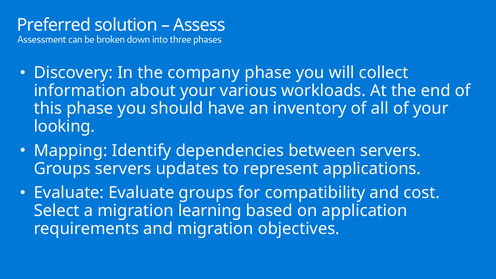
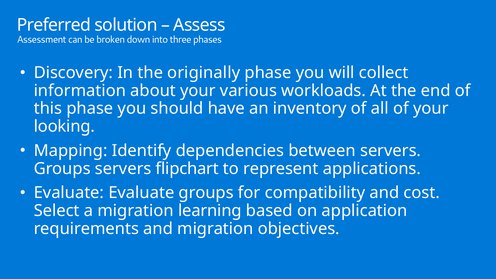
company: company -> originally (204, 73)
updates: updates -> flipchart (187, 169)
